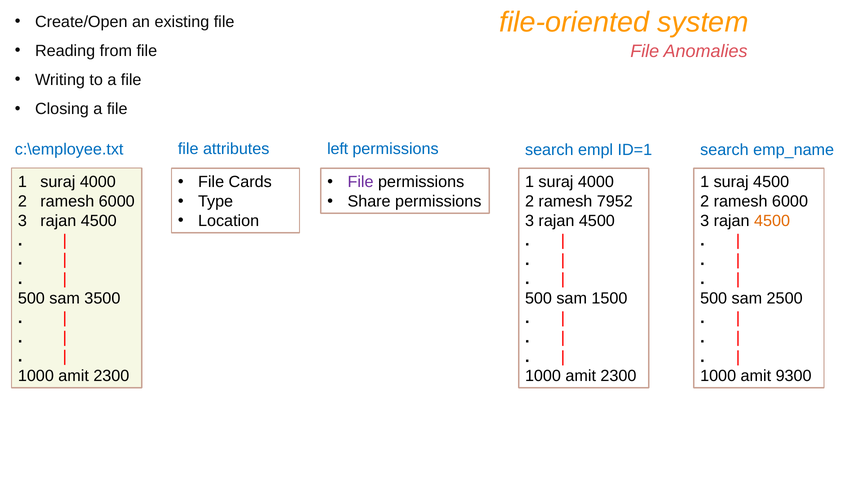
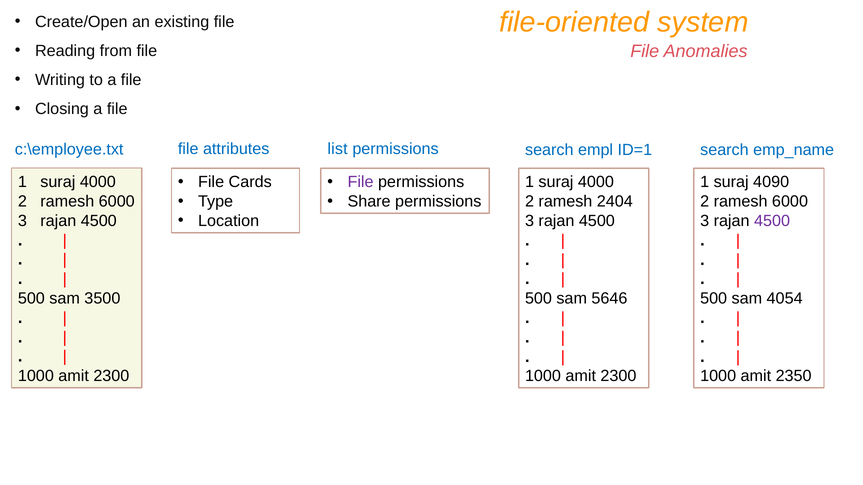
left: left -> list (338, 149)
suraj 4500: 4500 -> 4090 (771, 182)
7952: 7952 -> 2404 (615, 202)
4500 colour: orange -> purple (772, 221)
1500: 1500 -> 5646 (609, 299)
2500: 2500 -> 4054 (785, 299)
9300: 9300 -> 2350 (794, 376)
